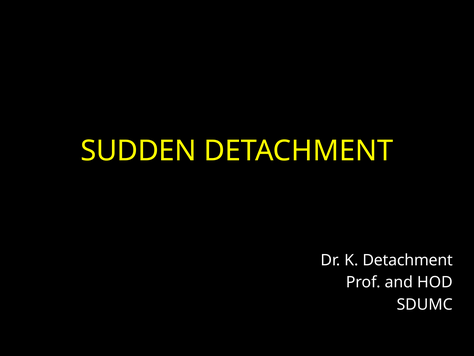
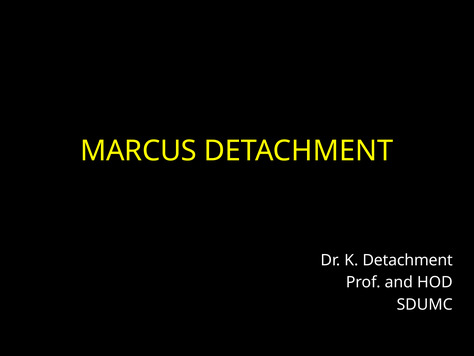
SUDDEN: SUDDEN -> MARCUS (138, 151)
